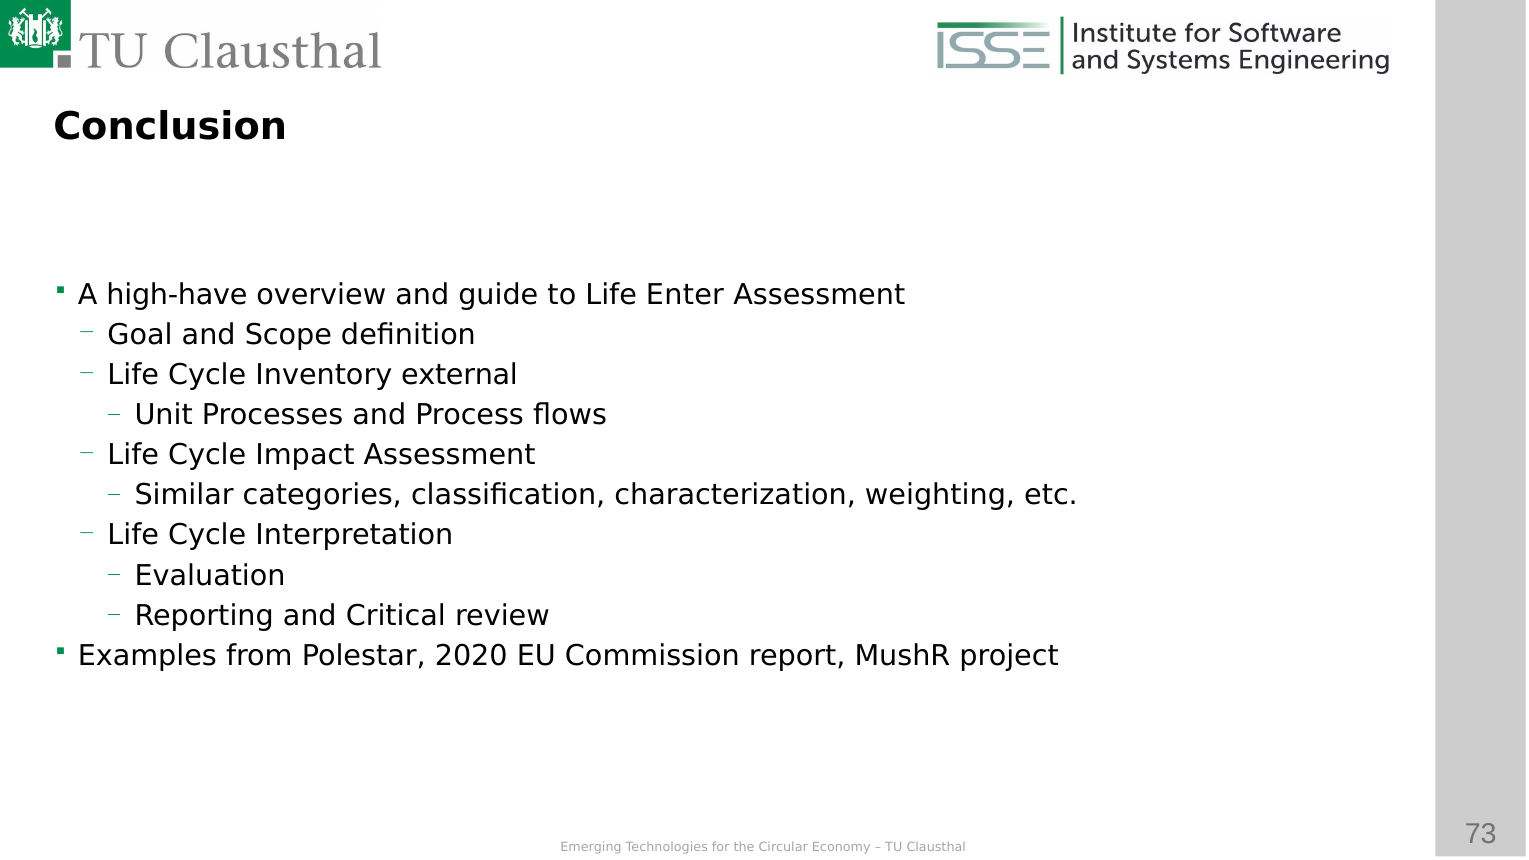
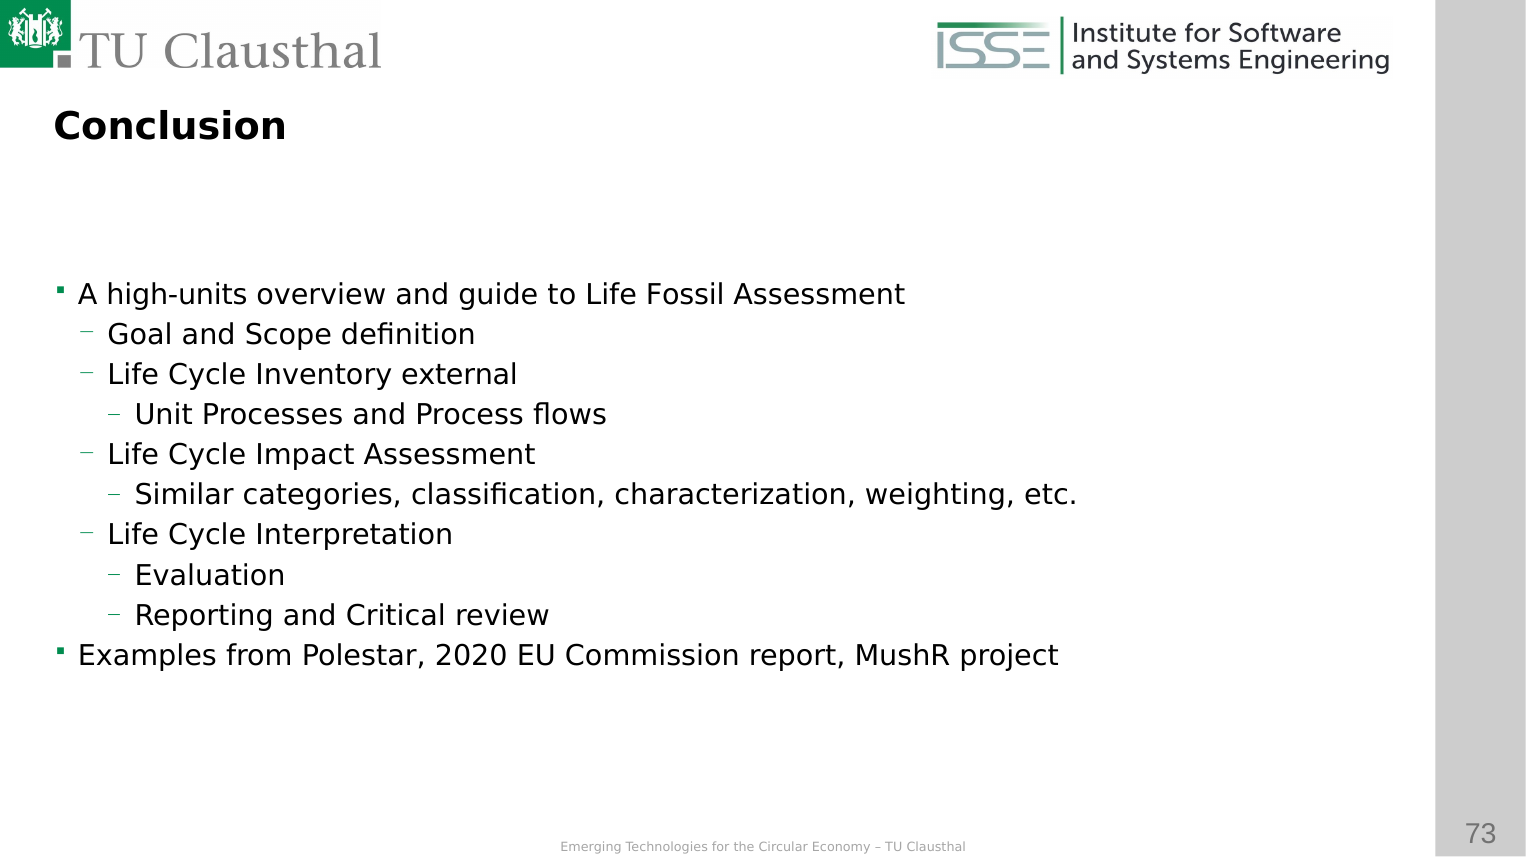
high-have: high-have -> high-units (177, 295)
Enter: Enter -> Fossil (685, 295)
